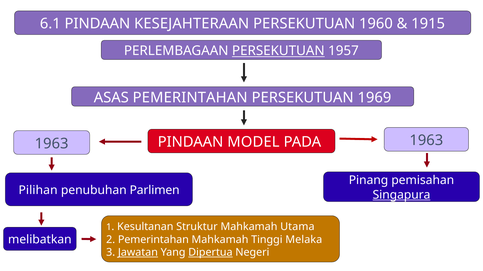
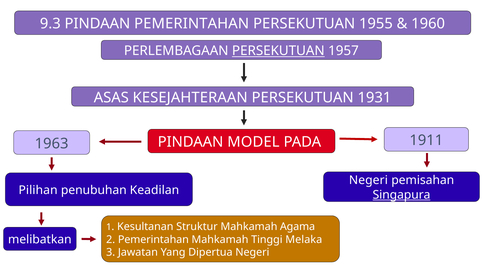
6.1: 6.1 -> 9.3 (50, 24)
PINDAAN KESEJAHTERAAN: KESEJAHTERAAN -> PEMERINTAHAN (192, 24)
1960: 1960 -> 1955 (376, 24)
1915: 1915 -> 1960 (428, 24)
ASAS PEMERINTAHAN: PEMERINTAHAN -> KESEJAHTERAAN (190, 98)
1969: 1969 -> 1931 (374, 98)
PADA 1963: 1963 -> 1911 (426, 141)
Pinang: Pinang -> Negeri (368, 181)
Parlimen: Parlimen -> Keadilan (155, 191)
Utama: Utama -> Agama (298, 227)
Jawatan underline: present -> none (138, 253)
Dipertua underline: present -> none (210, 253)
